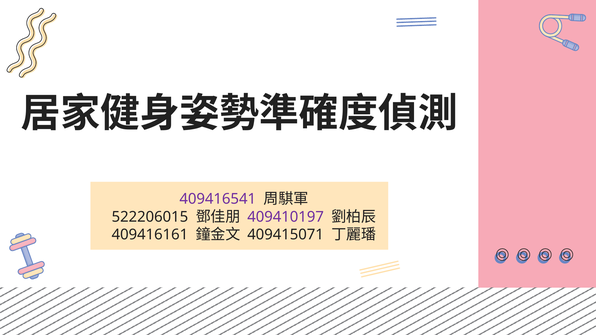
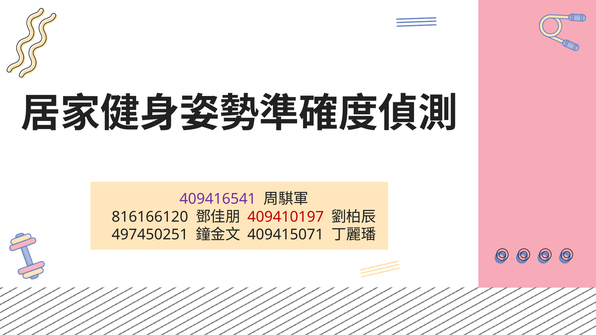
522206015: 522206015 -> 816166120 (150, 217)
409410197 colour: purple -> red (286, 217)
409416161: 409416161 -> 497450251 (150, 235)
